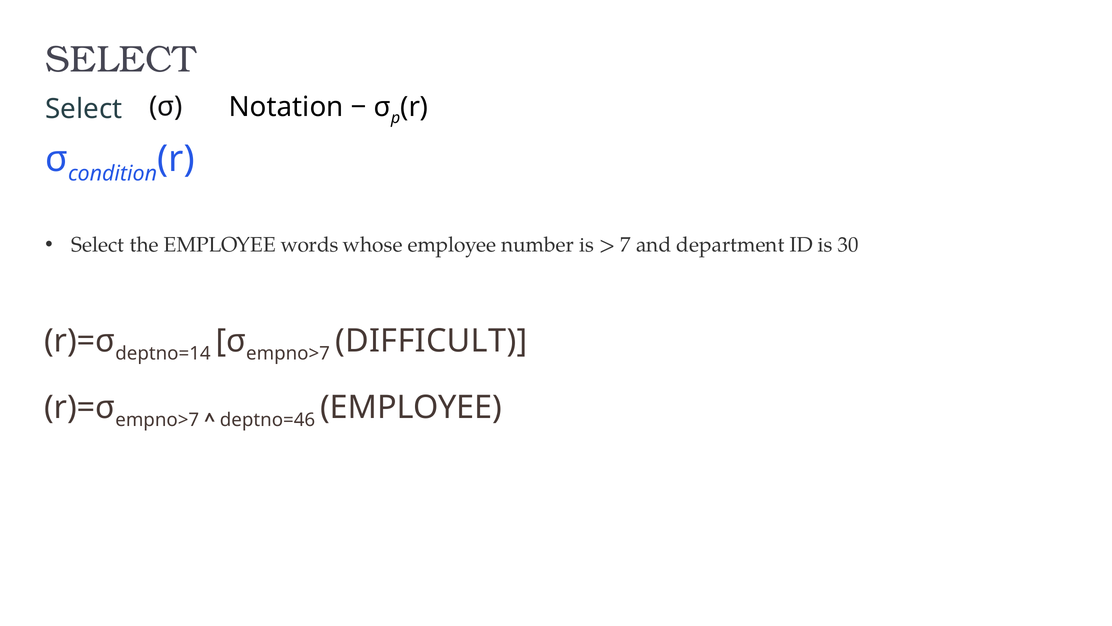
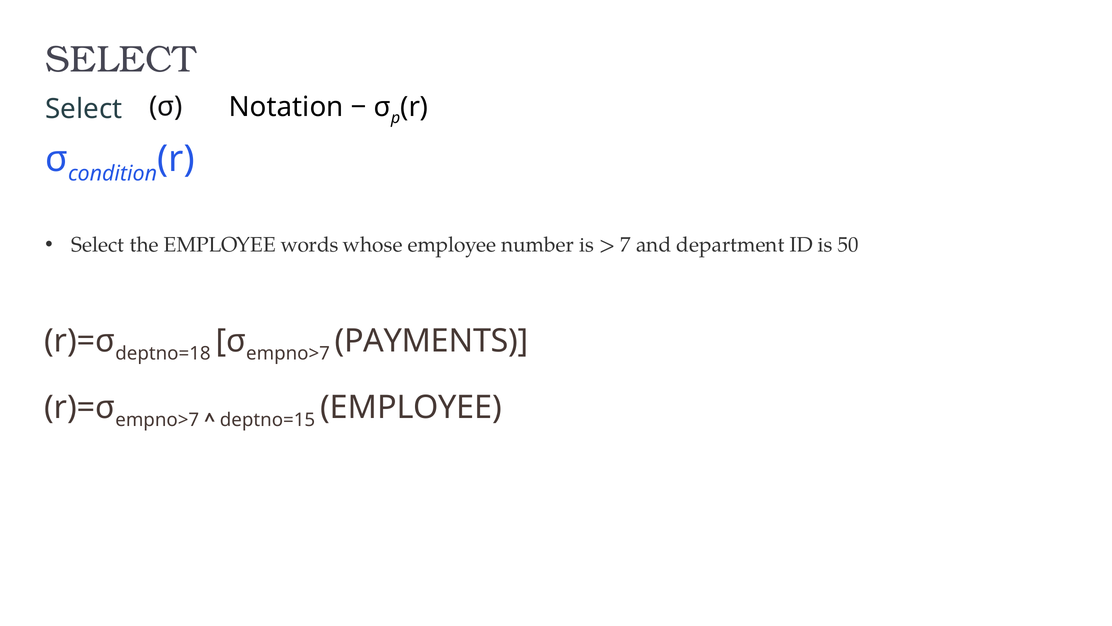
30: 30 -> 50 (848, 245)
deptno=14: deptno=14 -> deptno=18 (163, 353)
DIFFICULT: DIFFICULT -> PAYMENTS (432, 341)
deptno=46: deptno=46 -> deptno=15 (268, 420)
